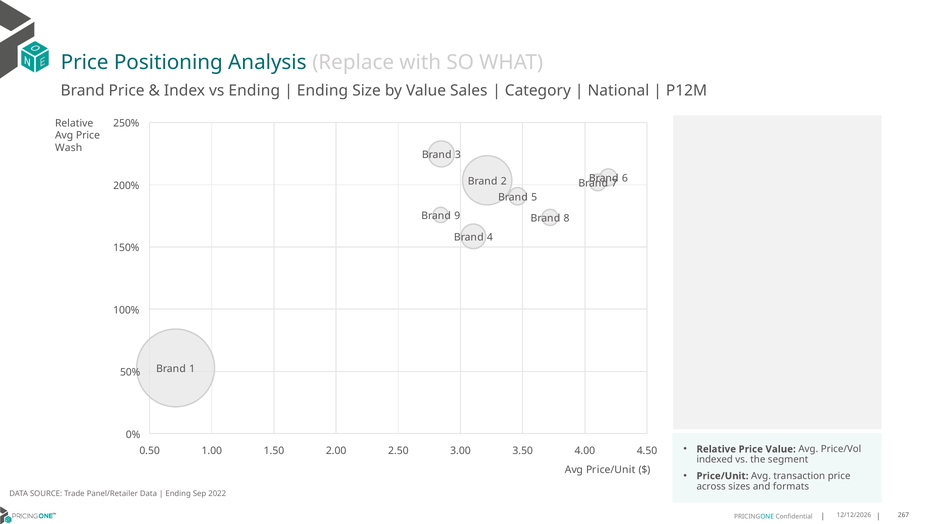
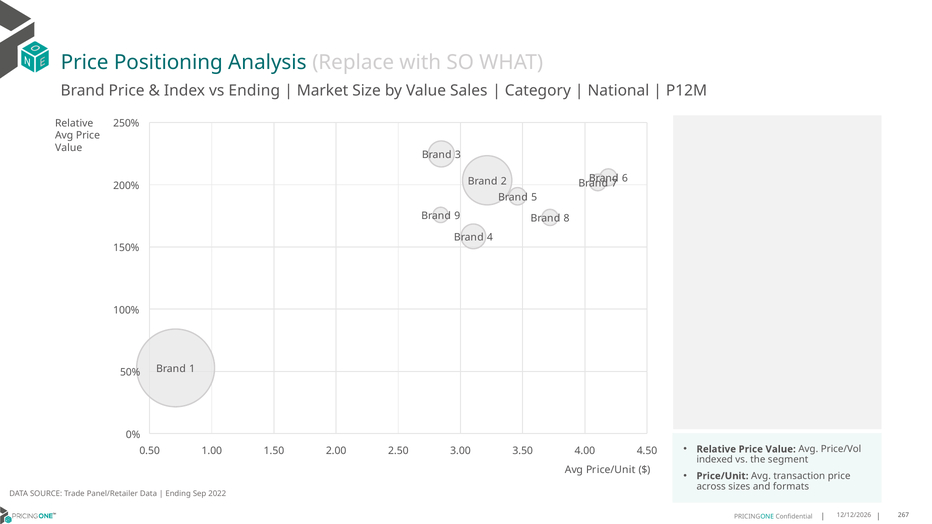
Ending: Ending -> Market (323, 91)
Wash: Wash -> Value (69, 148)
